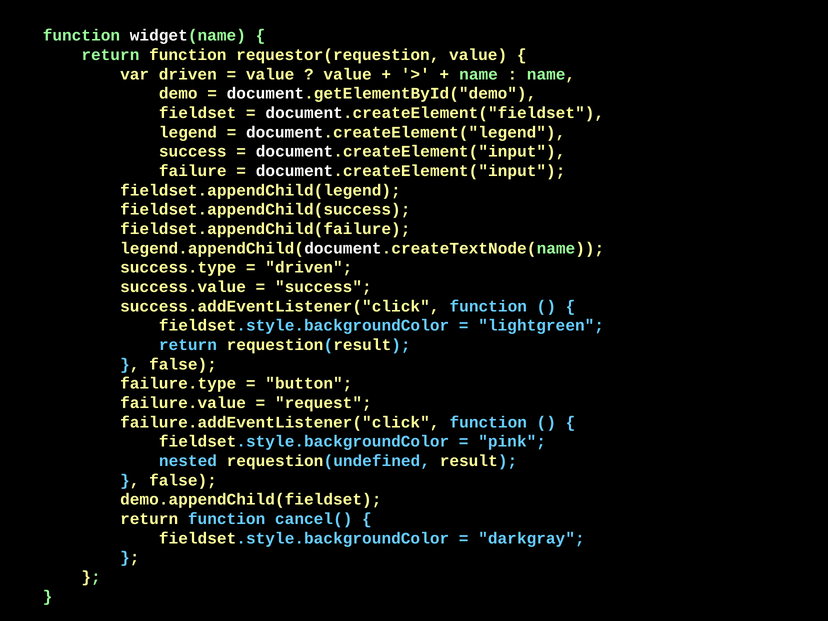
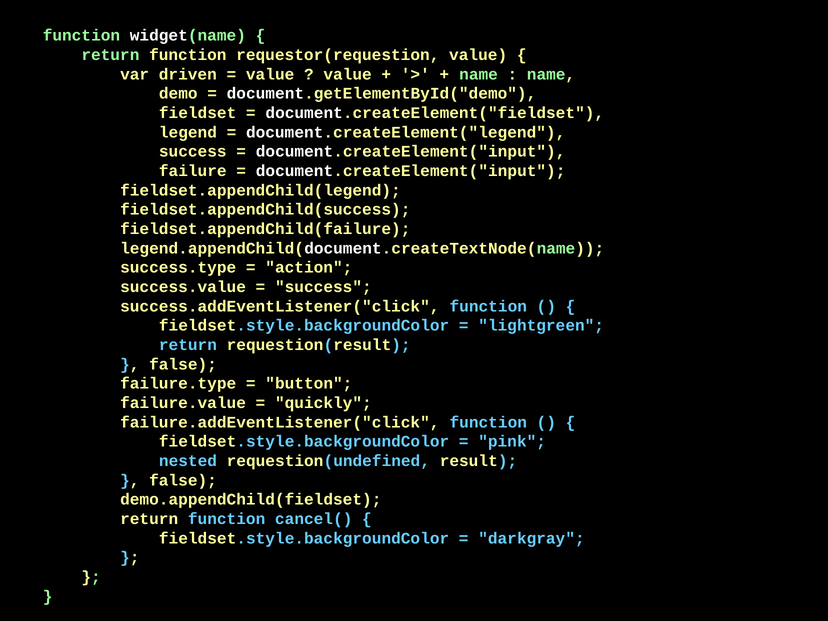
driven: driven -> action (309, 268)
request: request -> quickly (323, 403)
